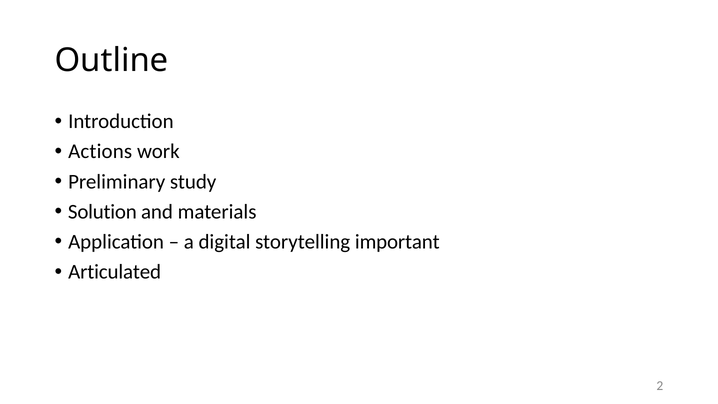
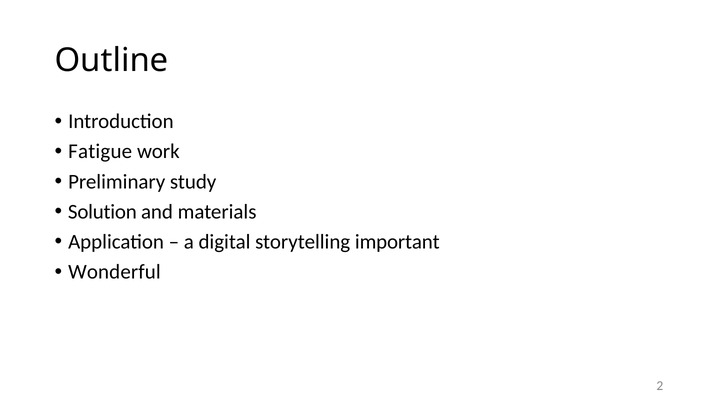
Actions: Actions -> Fatigue (100, 151)
Articulated: Articulated -> Wonderful (114, 272)
